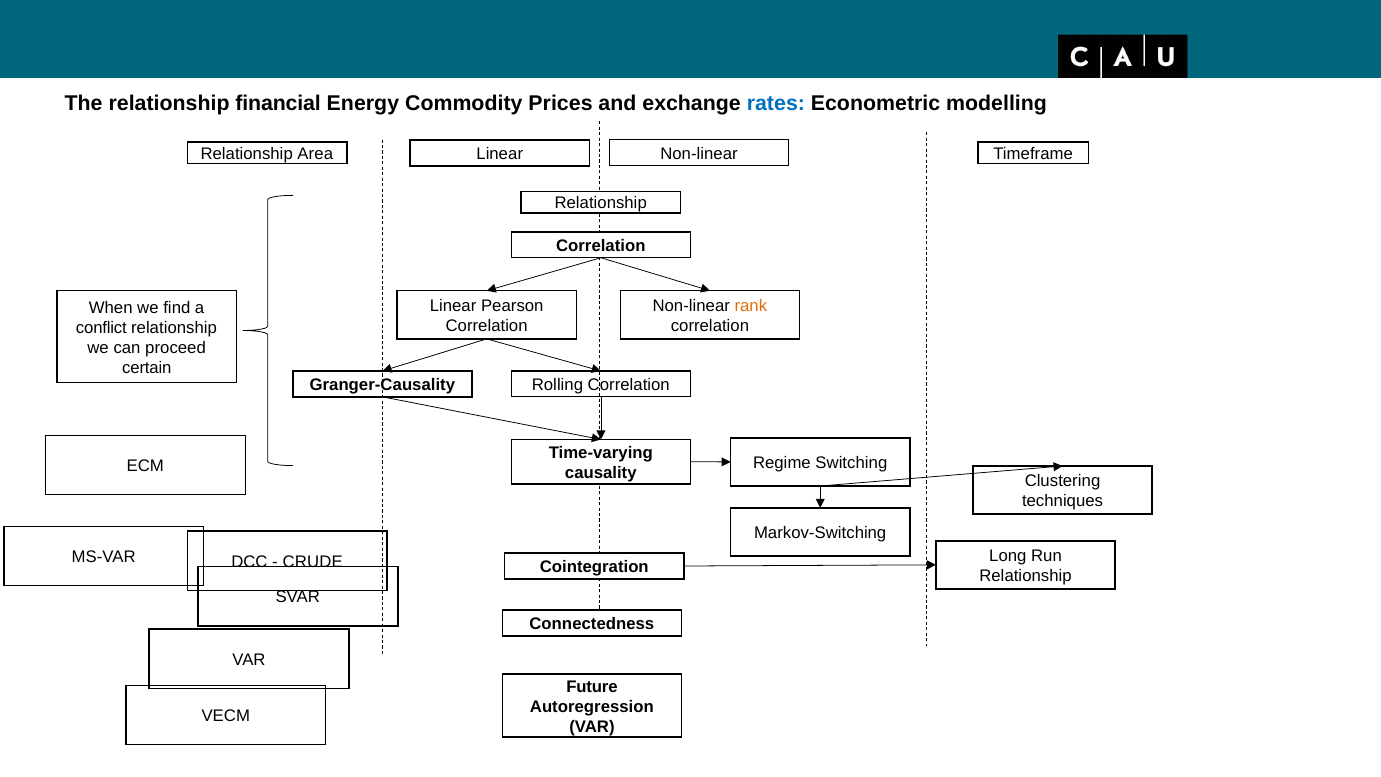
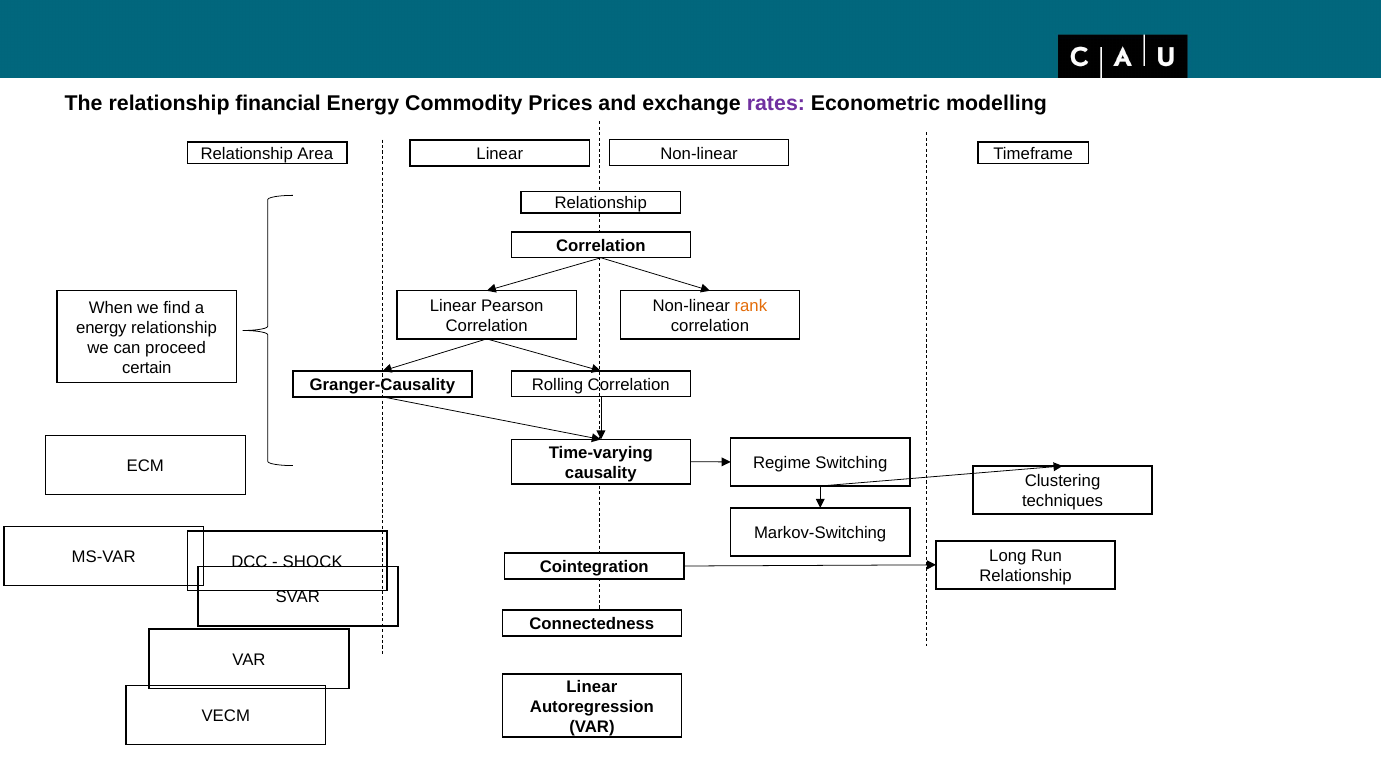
rates colour: blue -> purple (776, 103)
conflict: conflict -> energy (101, 328)
CRUDE: CRUDE -> SHOCK (313, 562)
Future: Future -> Linear (592, 686)
